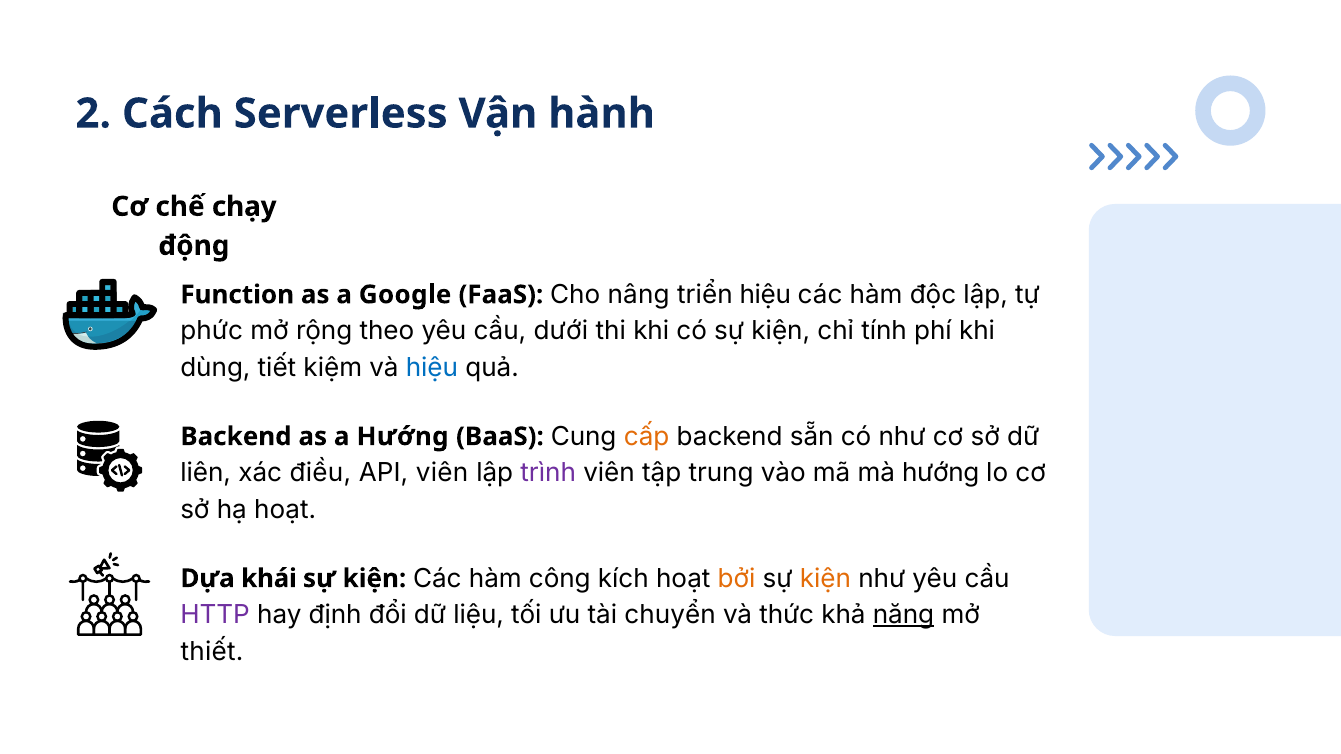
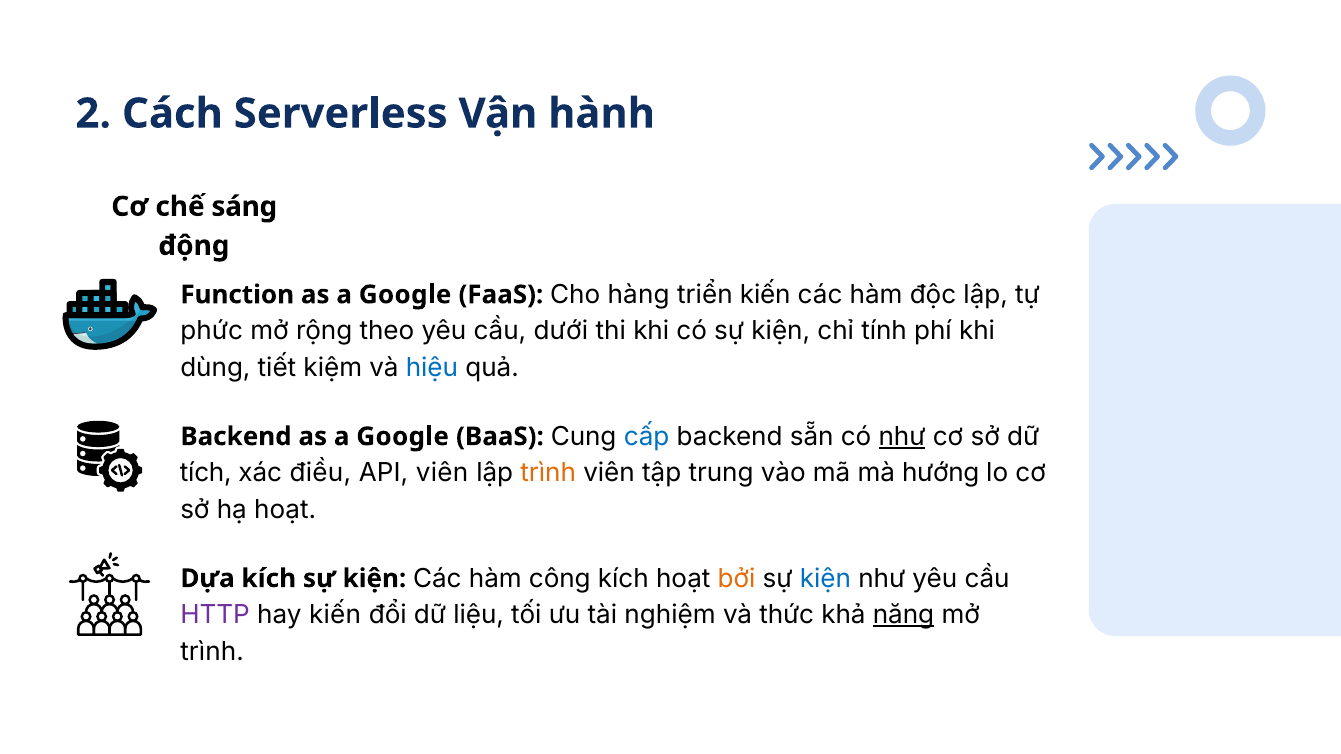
chạy: chạy -> sáng (244, 207)
nâng: nâng -> hàng (639, 295)
triển hiệu: hiệu -> kiến (765, 295)
Backend as a Hướng: Hướng -> Google (403, 437)
cấp colour: orange -> blue (647, 437)
như underline: none -> present (902, 437)
liên: liên -> tích (206, 473)
trình colour: purple -> orange (548, 473)
Dựa khái: khái -> kích (269, 579)
kiện colour: orange -> blue (825, 579)
hay định: định -> kiến (335, 615)
chuyển: chuyển -> nghiệm (670, 615)
thiết: thiết -> trình (212, 652)
